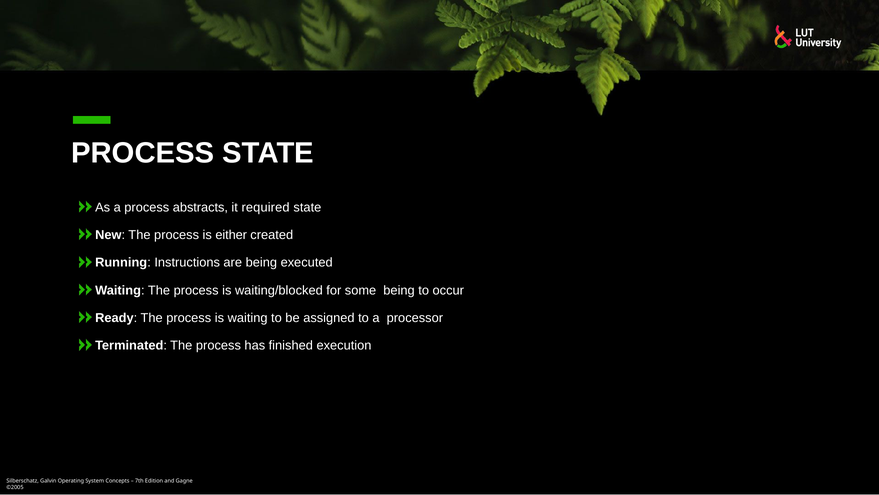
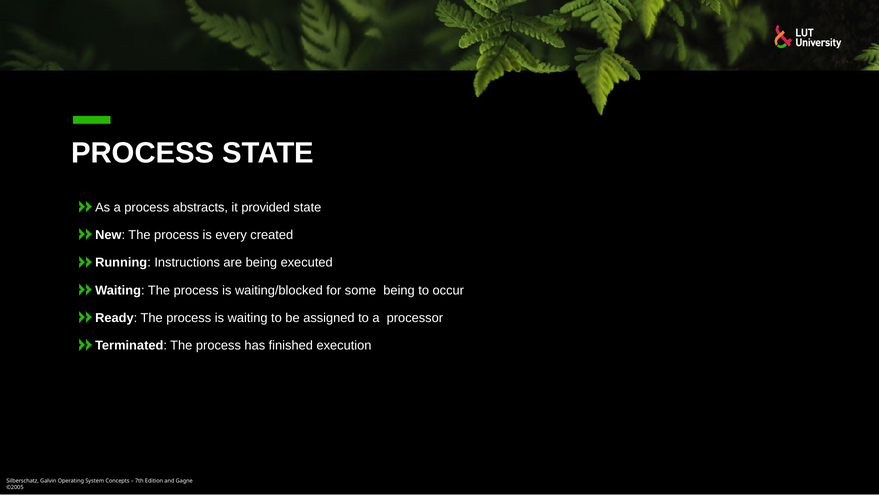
required: required -> provided (266, 207)
either: either -> every (231, 235)
